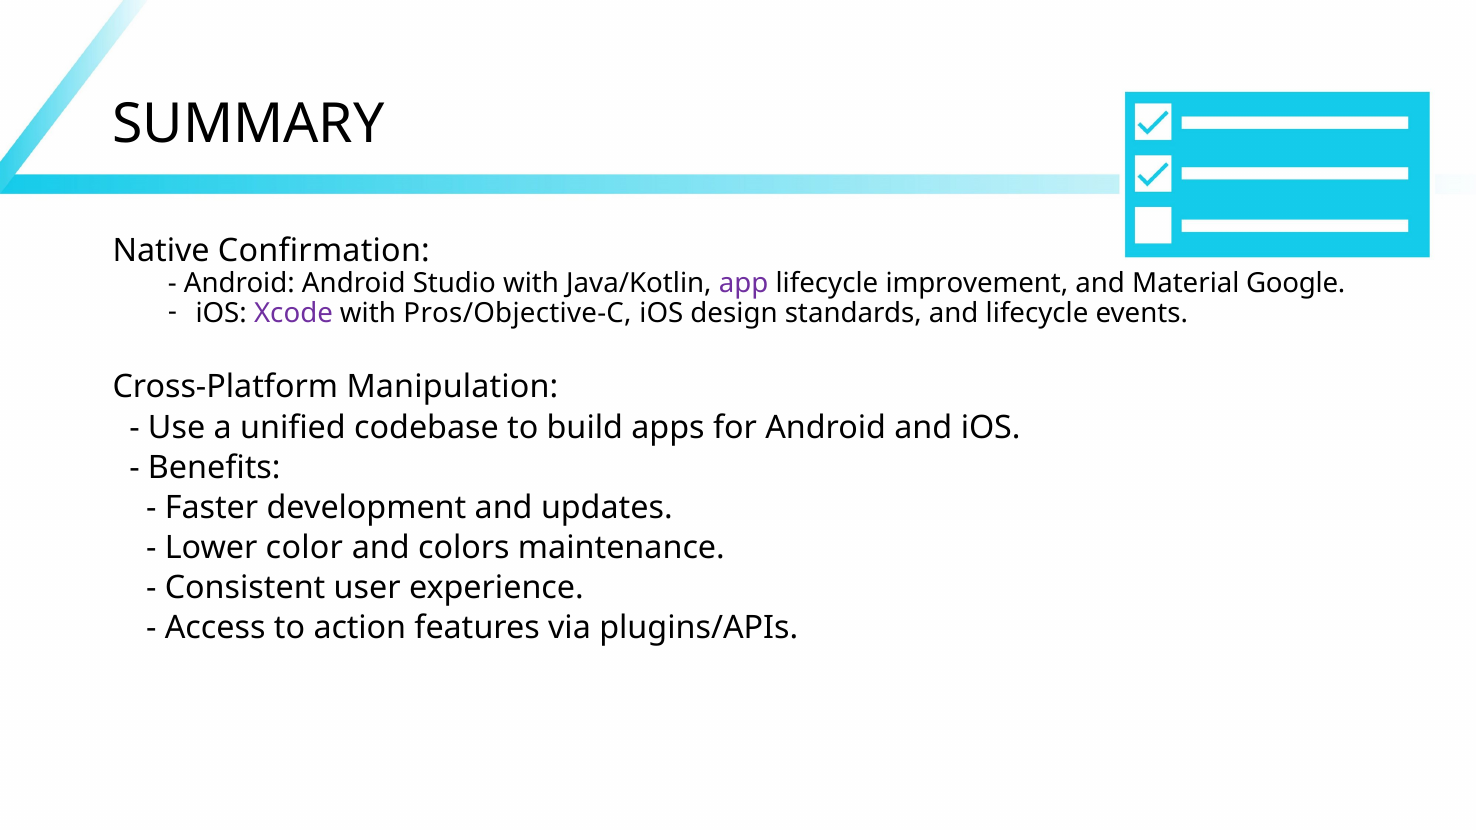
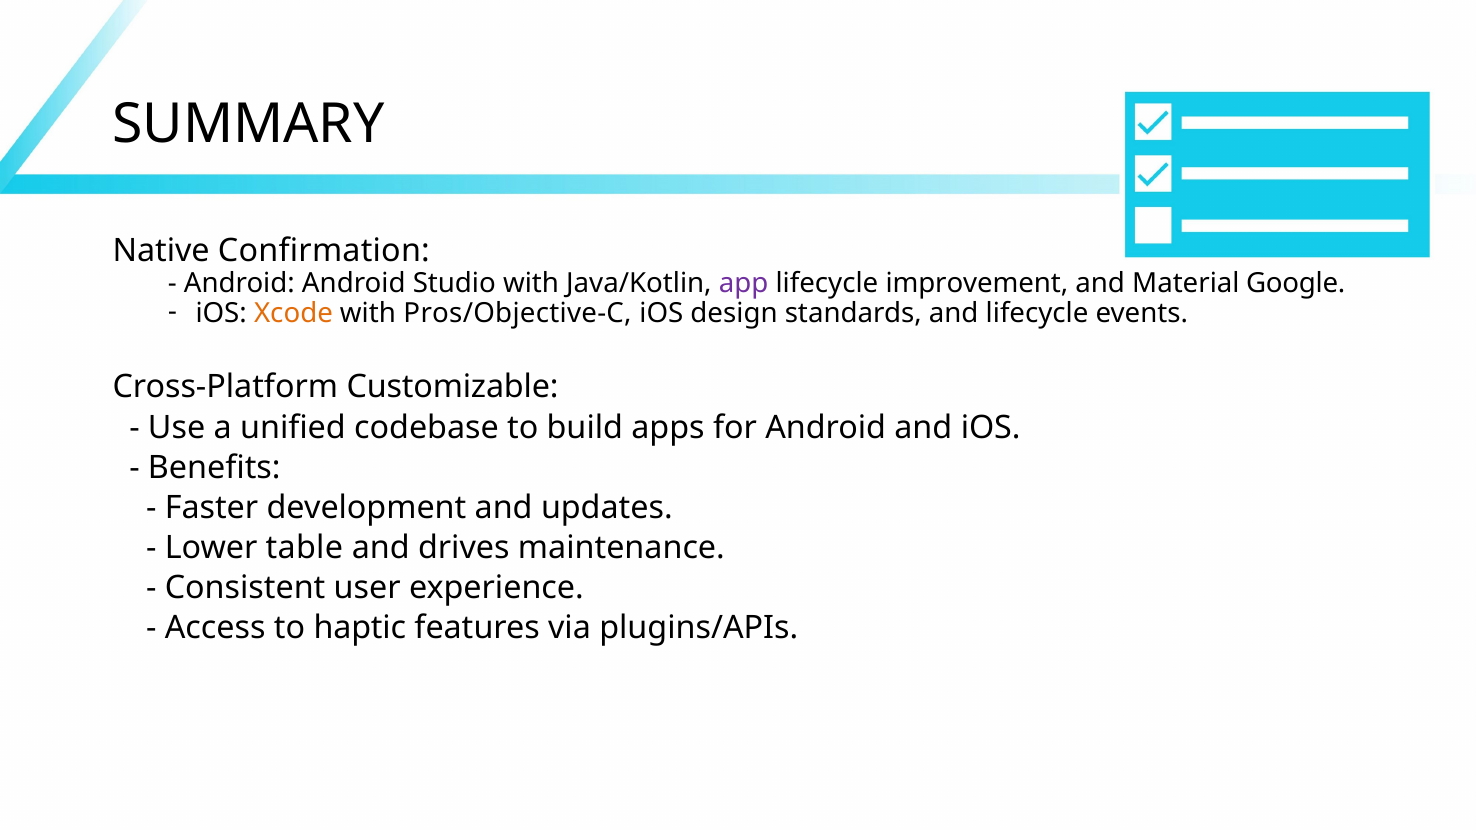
Xcode colour: purple -> orange (293, 314)
Manipulation: Manipulation -> Customizable (453, 387)
color: color -> table (304, 548)
colors: colors -> drives (464, 548)
action: action -> haptic (360, 628)
